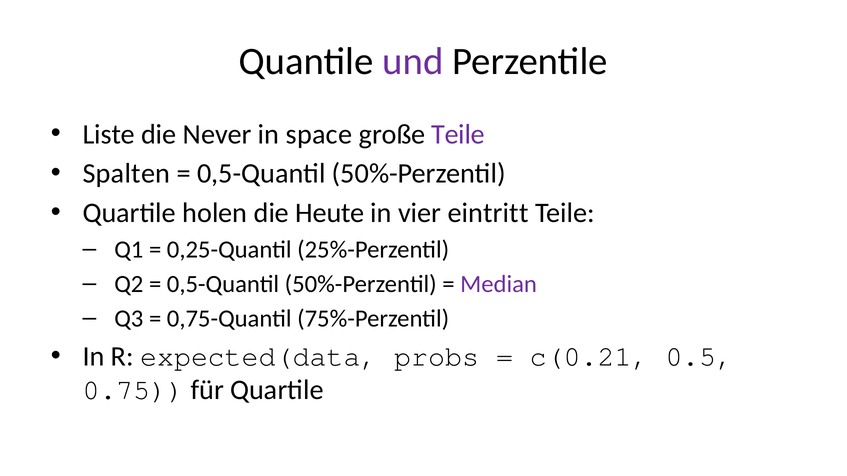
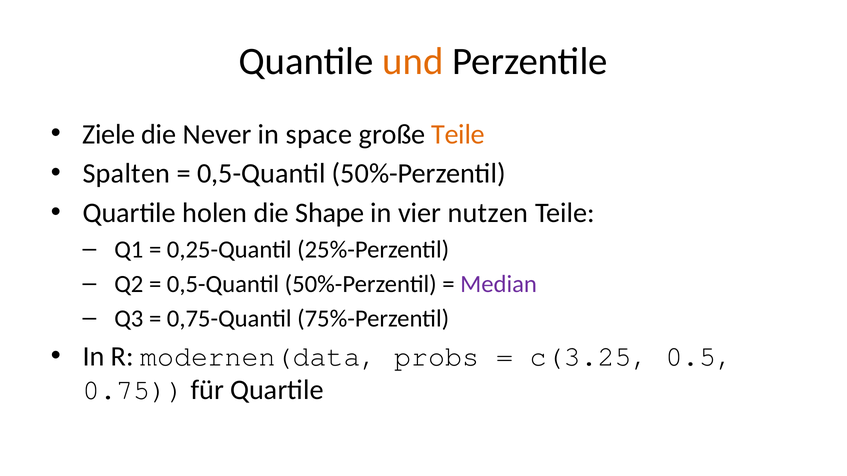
und colour: purple -> orange (413, 61)
Liste: Liste -> Ziele (109, 134)
Teile colour: purple -> orange (458, 134)
Heute: Heute -> Shape (330, 213)
eintritt: eintritt -> nutzen (488, 213)
expected(data: expected(data -> modernen(data (259, 357)
c(0.21: c(0.21 -> c(3.25 (589, 357)
